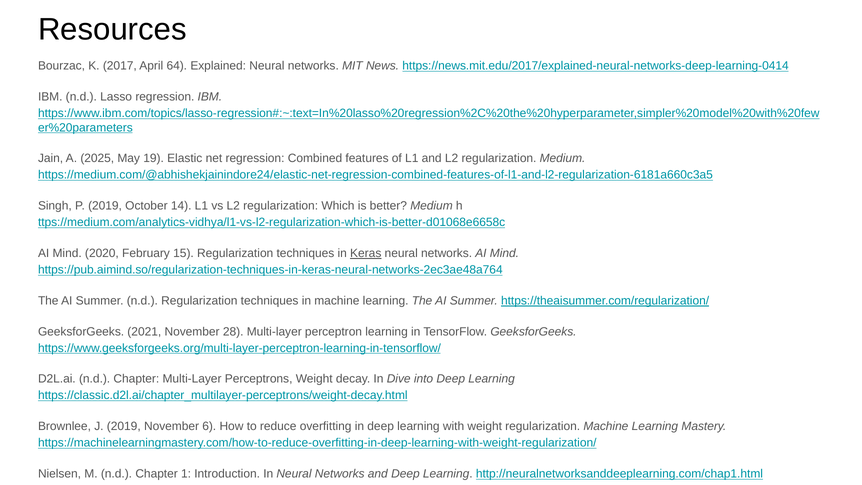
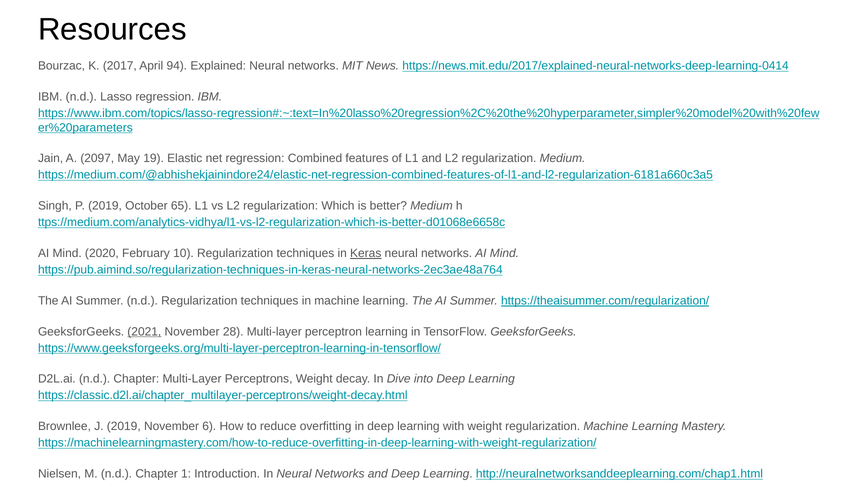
64: 64 -> 94 (177, 66)
2025: 2025 -> 2097 (97, 158)
14: 14 -> 65 (181, 206)
15: 15 -> 10 (184, 253)
2021 underline: none -> present (144, 332)
